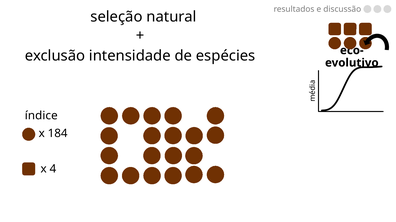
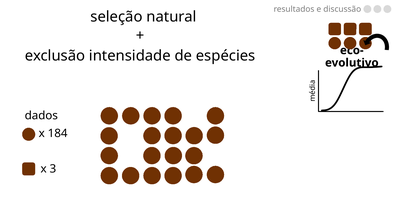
índice: índice -> dados (41, 116)
4: 4 -> 3 (53, 169)
